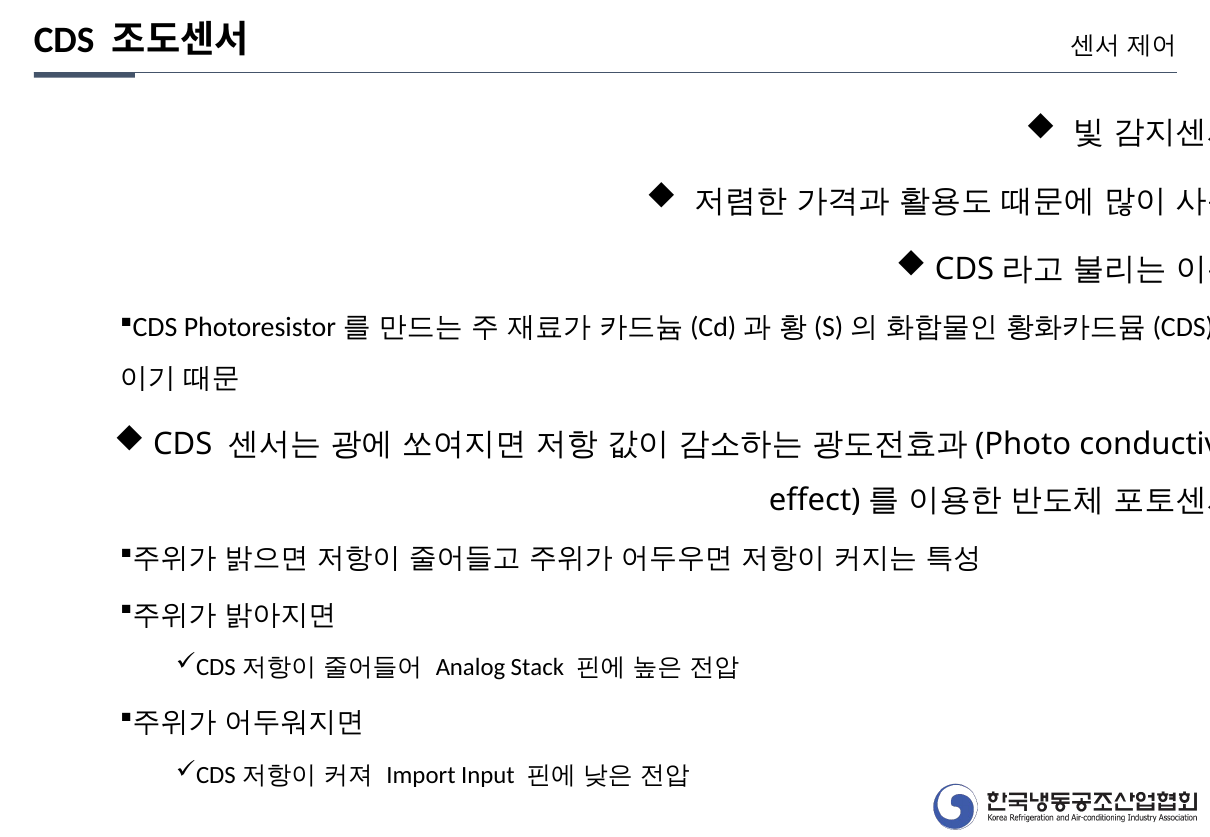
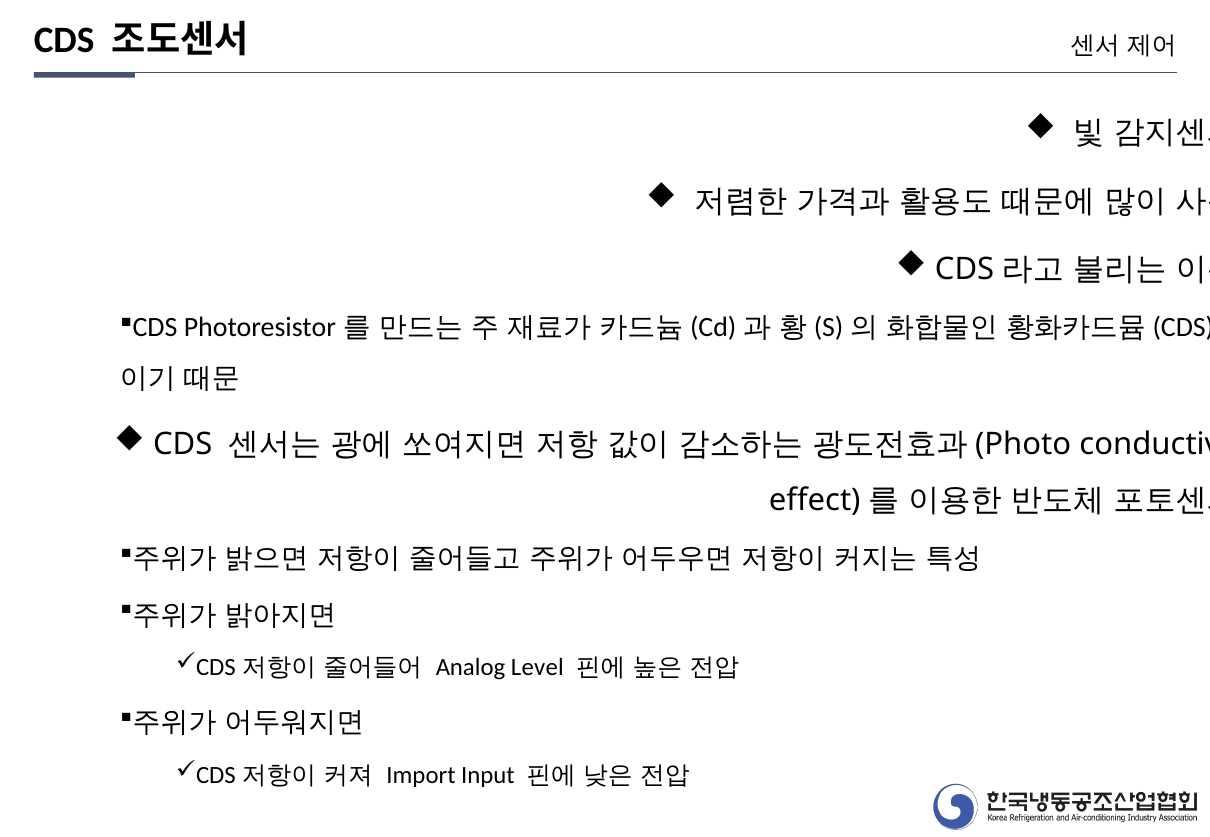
Stack: Stack -> Level (537, 668)
